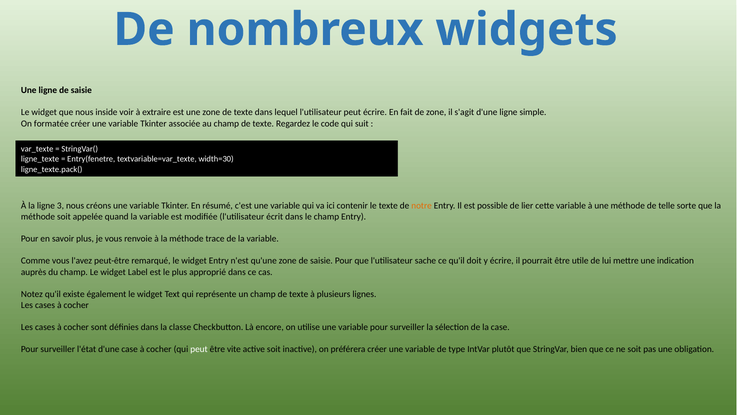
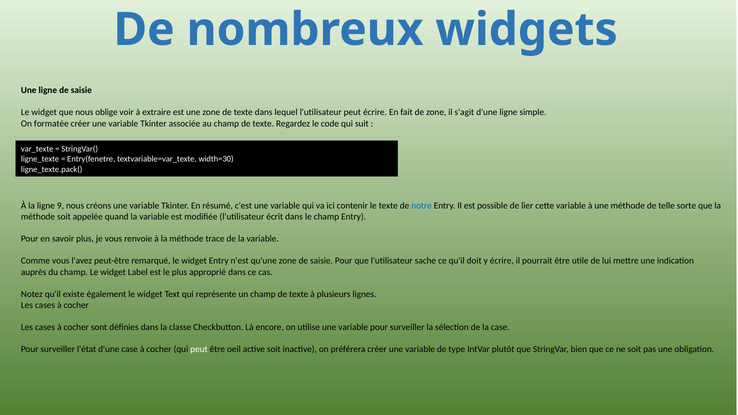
inside: inside -> oblige (106, 112)
3: 3 -> 9 (60, 206)
notre colour: orange -> blue (422, 206)
vite: vite -> oeil (234, 350)
